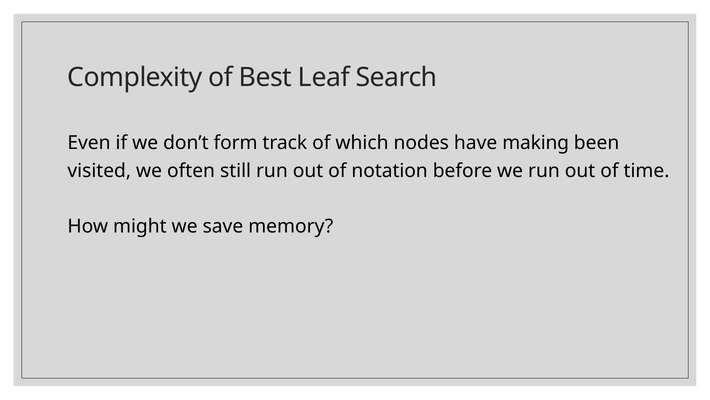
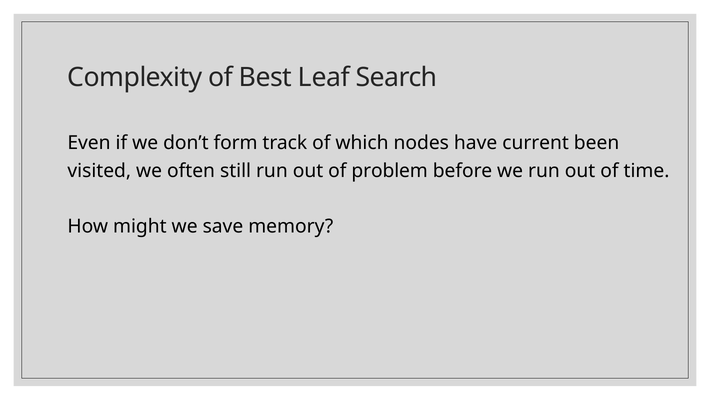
making: making -> current (536, 143)
notation: notation -> problem (390, 170)
